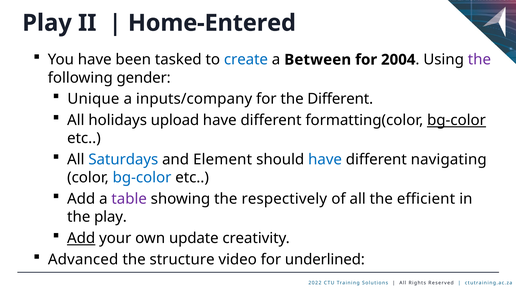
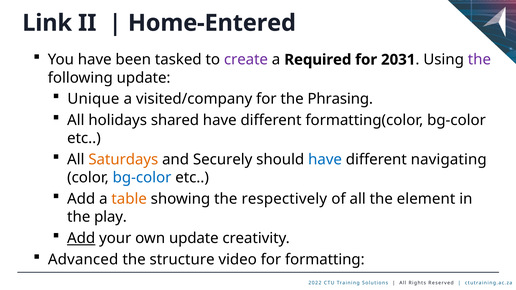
Play: Play -> Link (47, 23)
create colour: blue -> purple (246, 60)
Between: Between -> Required (318, 60)
2004: 2004 -> 2031 (398, 60)
following gender: gender -> update (144, 78)
inputs/company: inputs/company -> visited/company (194, 99)
the Different: Different -> Phrasing (340, 99)
upload: upload -> shared (175, 120)
bg-color underline: present -> none (456, 120)
Saturdays colour: blue -> orange (123, 160)
Element: Element -> Securely (223, 160)
table colour: purple -> orange (129, 199)
efficient: efficient -> element (426, 199)
underlined: underlined -> formatting (325, 260)
